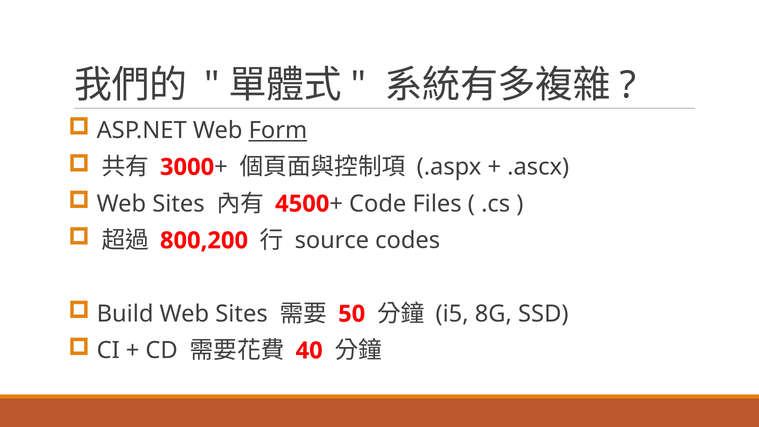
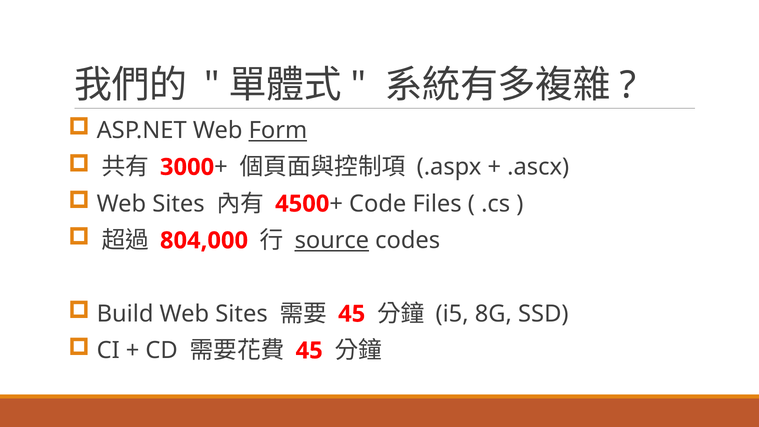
800,200: 800,200 -> 804,000 (204, 240)
source underline: none -> present (332, 240)
50: 50 -> 45 (352, 314)
40: 40 -> 45 (309, 351)
